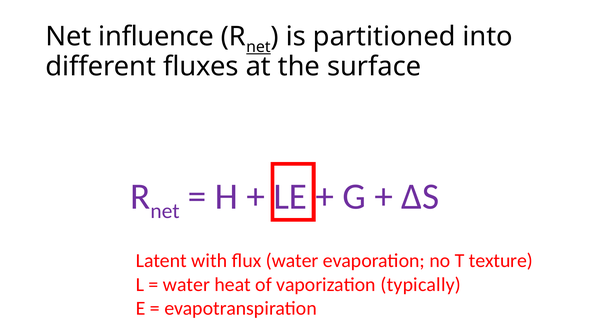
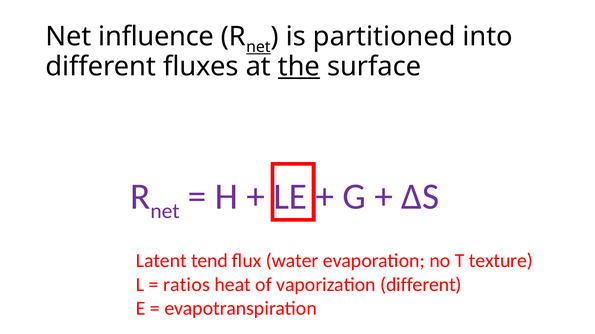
the underline: none -> present (299, 67)
with: with -> tend (209, 261)
water: water -> ratios (186, 285)
vaporization typically: typically -> different (421, 285)
